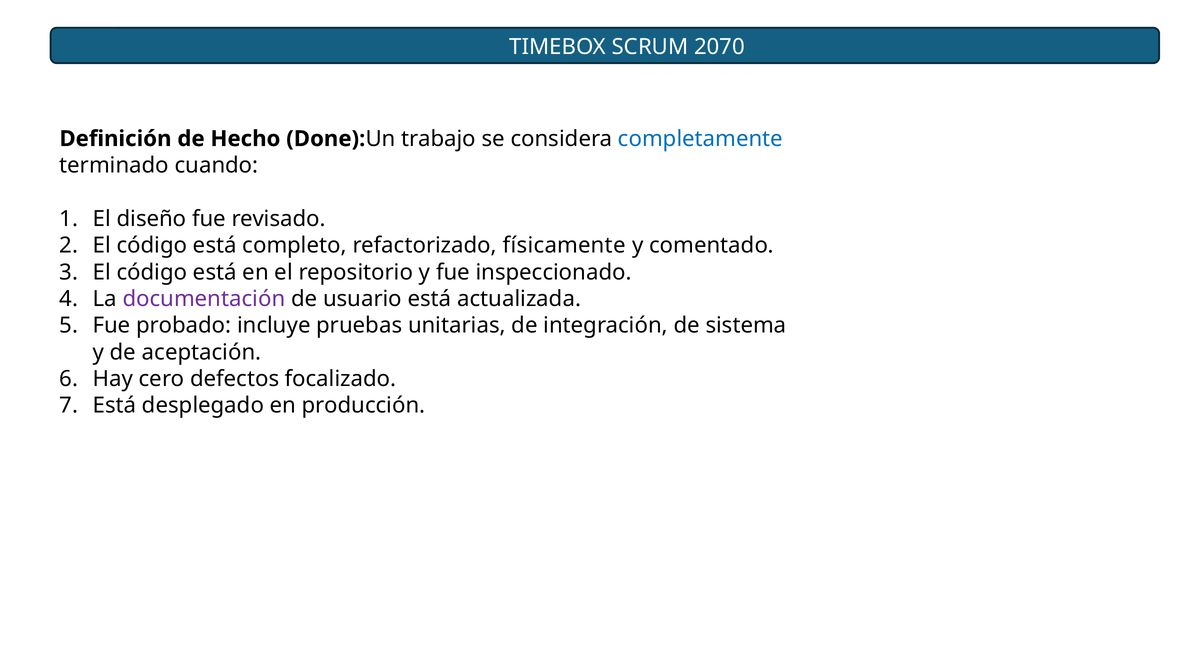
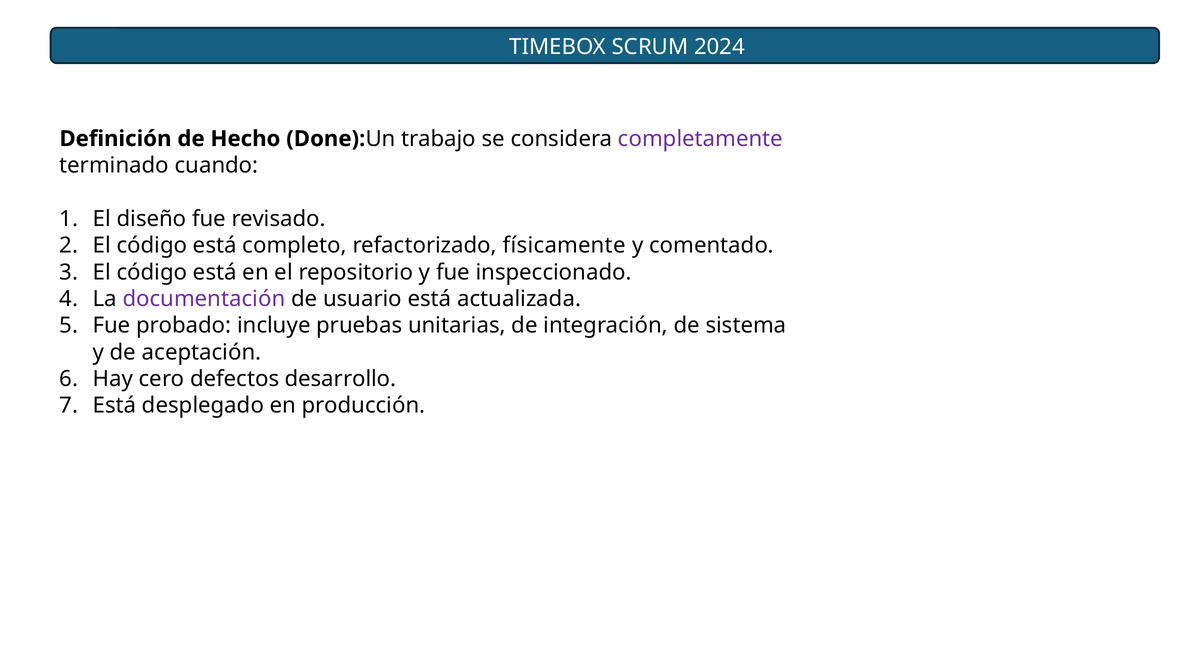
2070: 2070 -> 2024 (719, 47)
completamente colour: blue -> purple (700, 139)
focalizado: focalizado -> desarrollo (341, 379)
